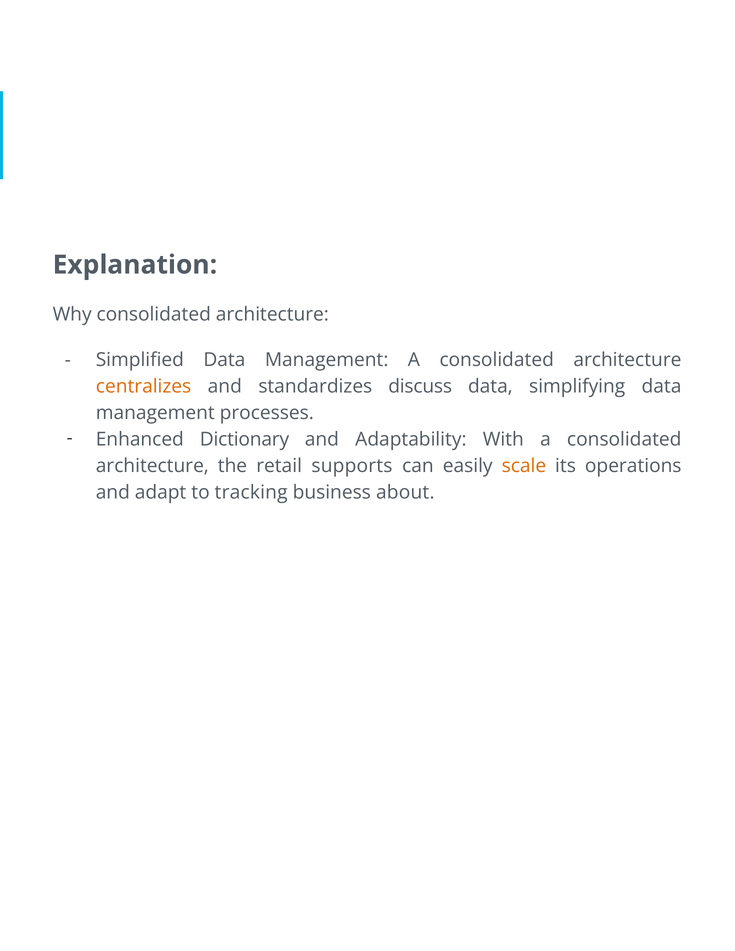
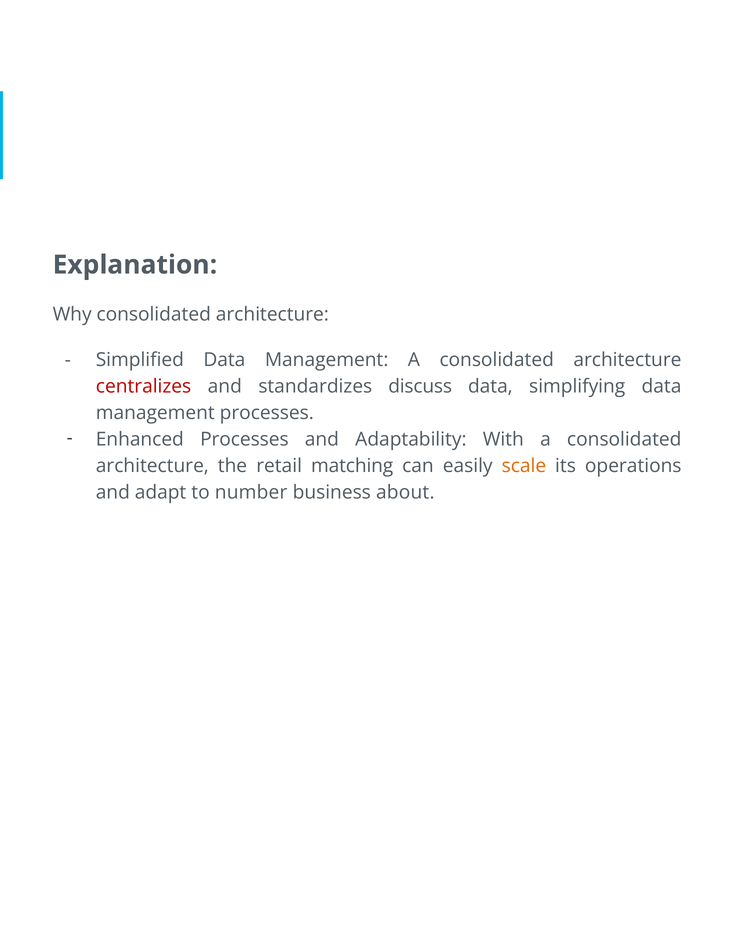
centralizes colour: orange -> red (144, 387)
Enhanced Dictionary: Dictionary -> Processes (244, 440)
supports: supports -> matching (352, 466)
tracking: tracking -> number (251, 493)
